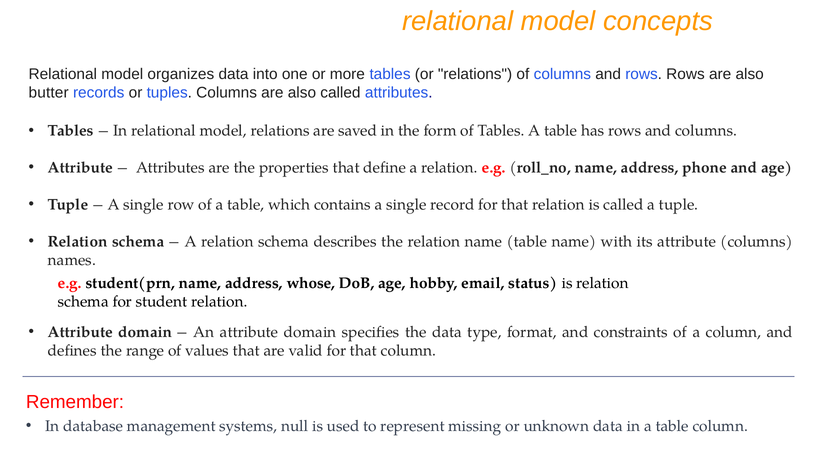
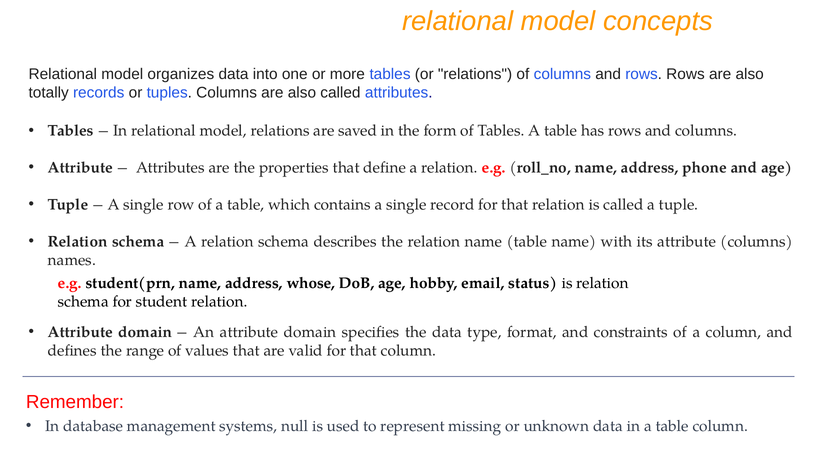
butter: butter -> totally (49, 93)
